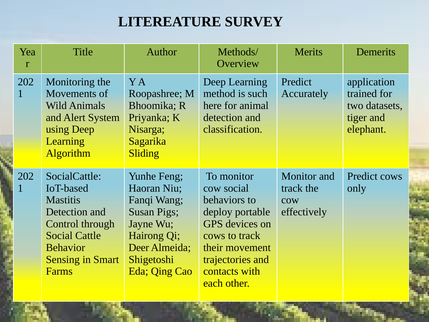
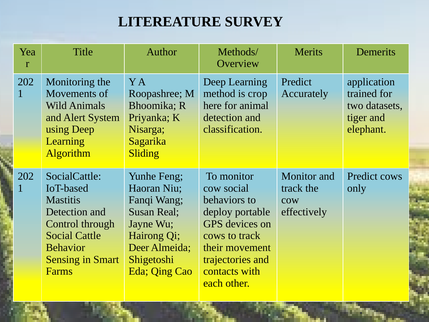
such: such -> crop (258, 94)
Pigs: Pigs -> Real (168, 212)
